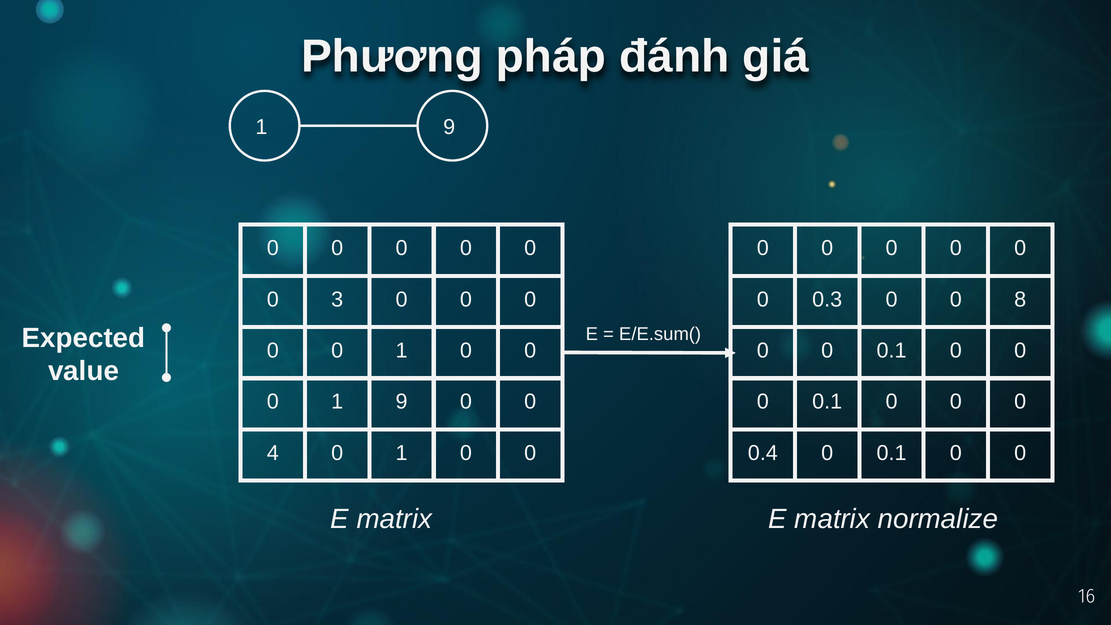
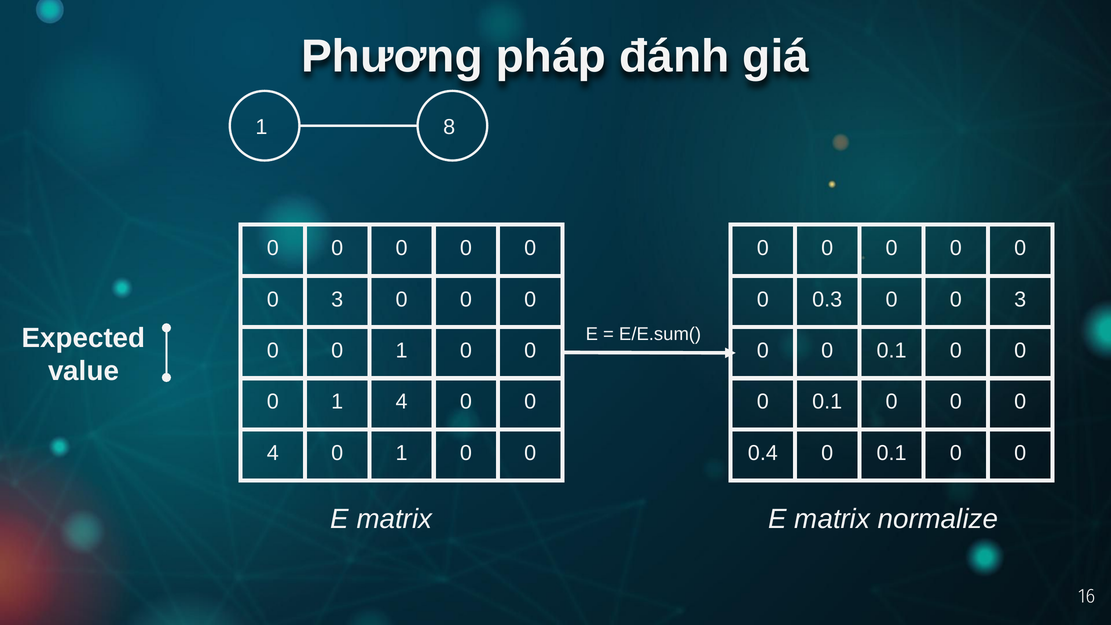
9: 9 -> 8 (449, 127)
0.3 0 0 8: 8 -> 3 (1020, 299)
0 1 9: 9 -> 4 (402, 402)
